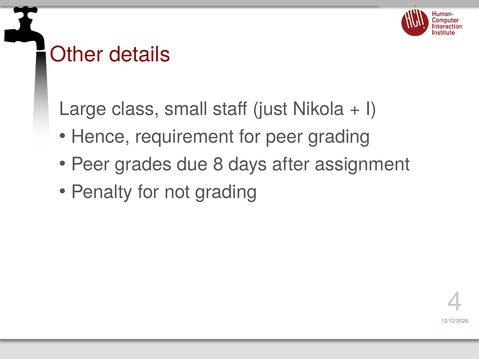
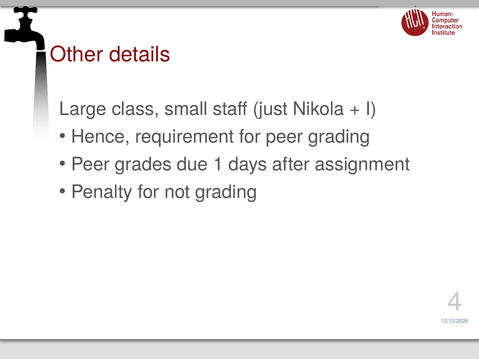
8: 8 -> 1 (218, 165)
